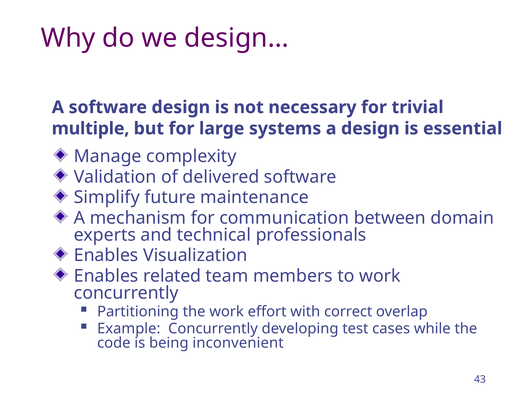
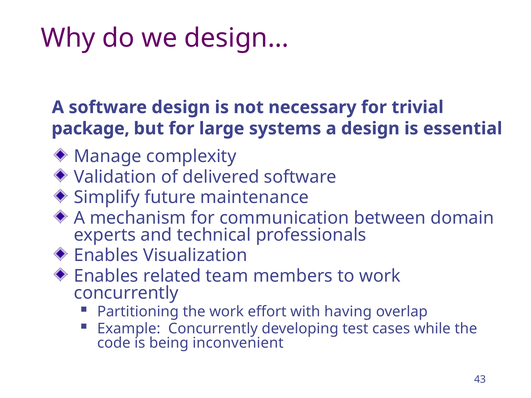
multiple: multiple -> package (90, 129)
correct: correct -> having (348, 312)
